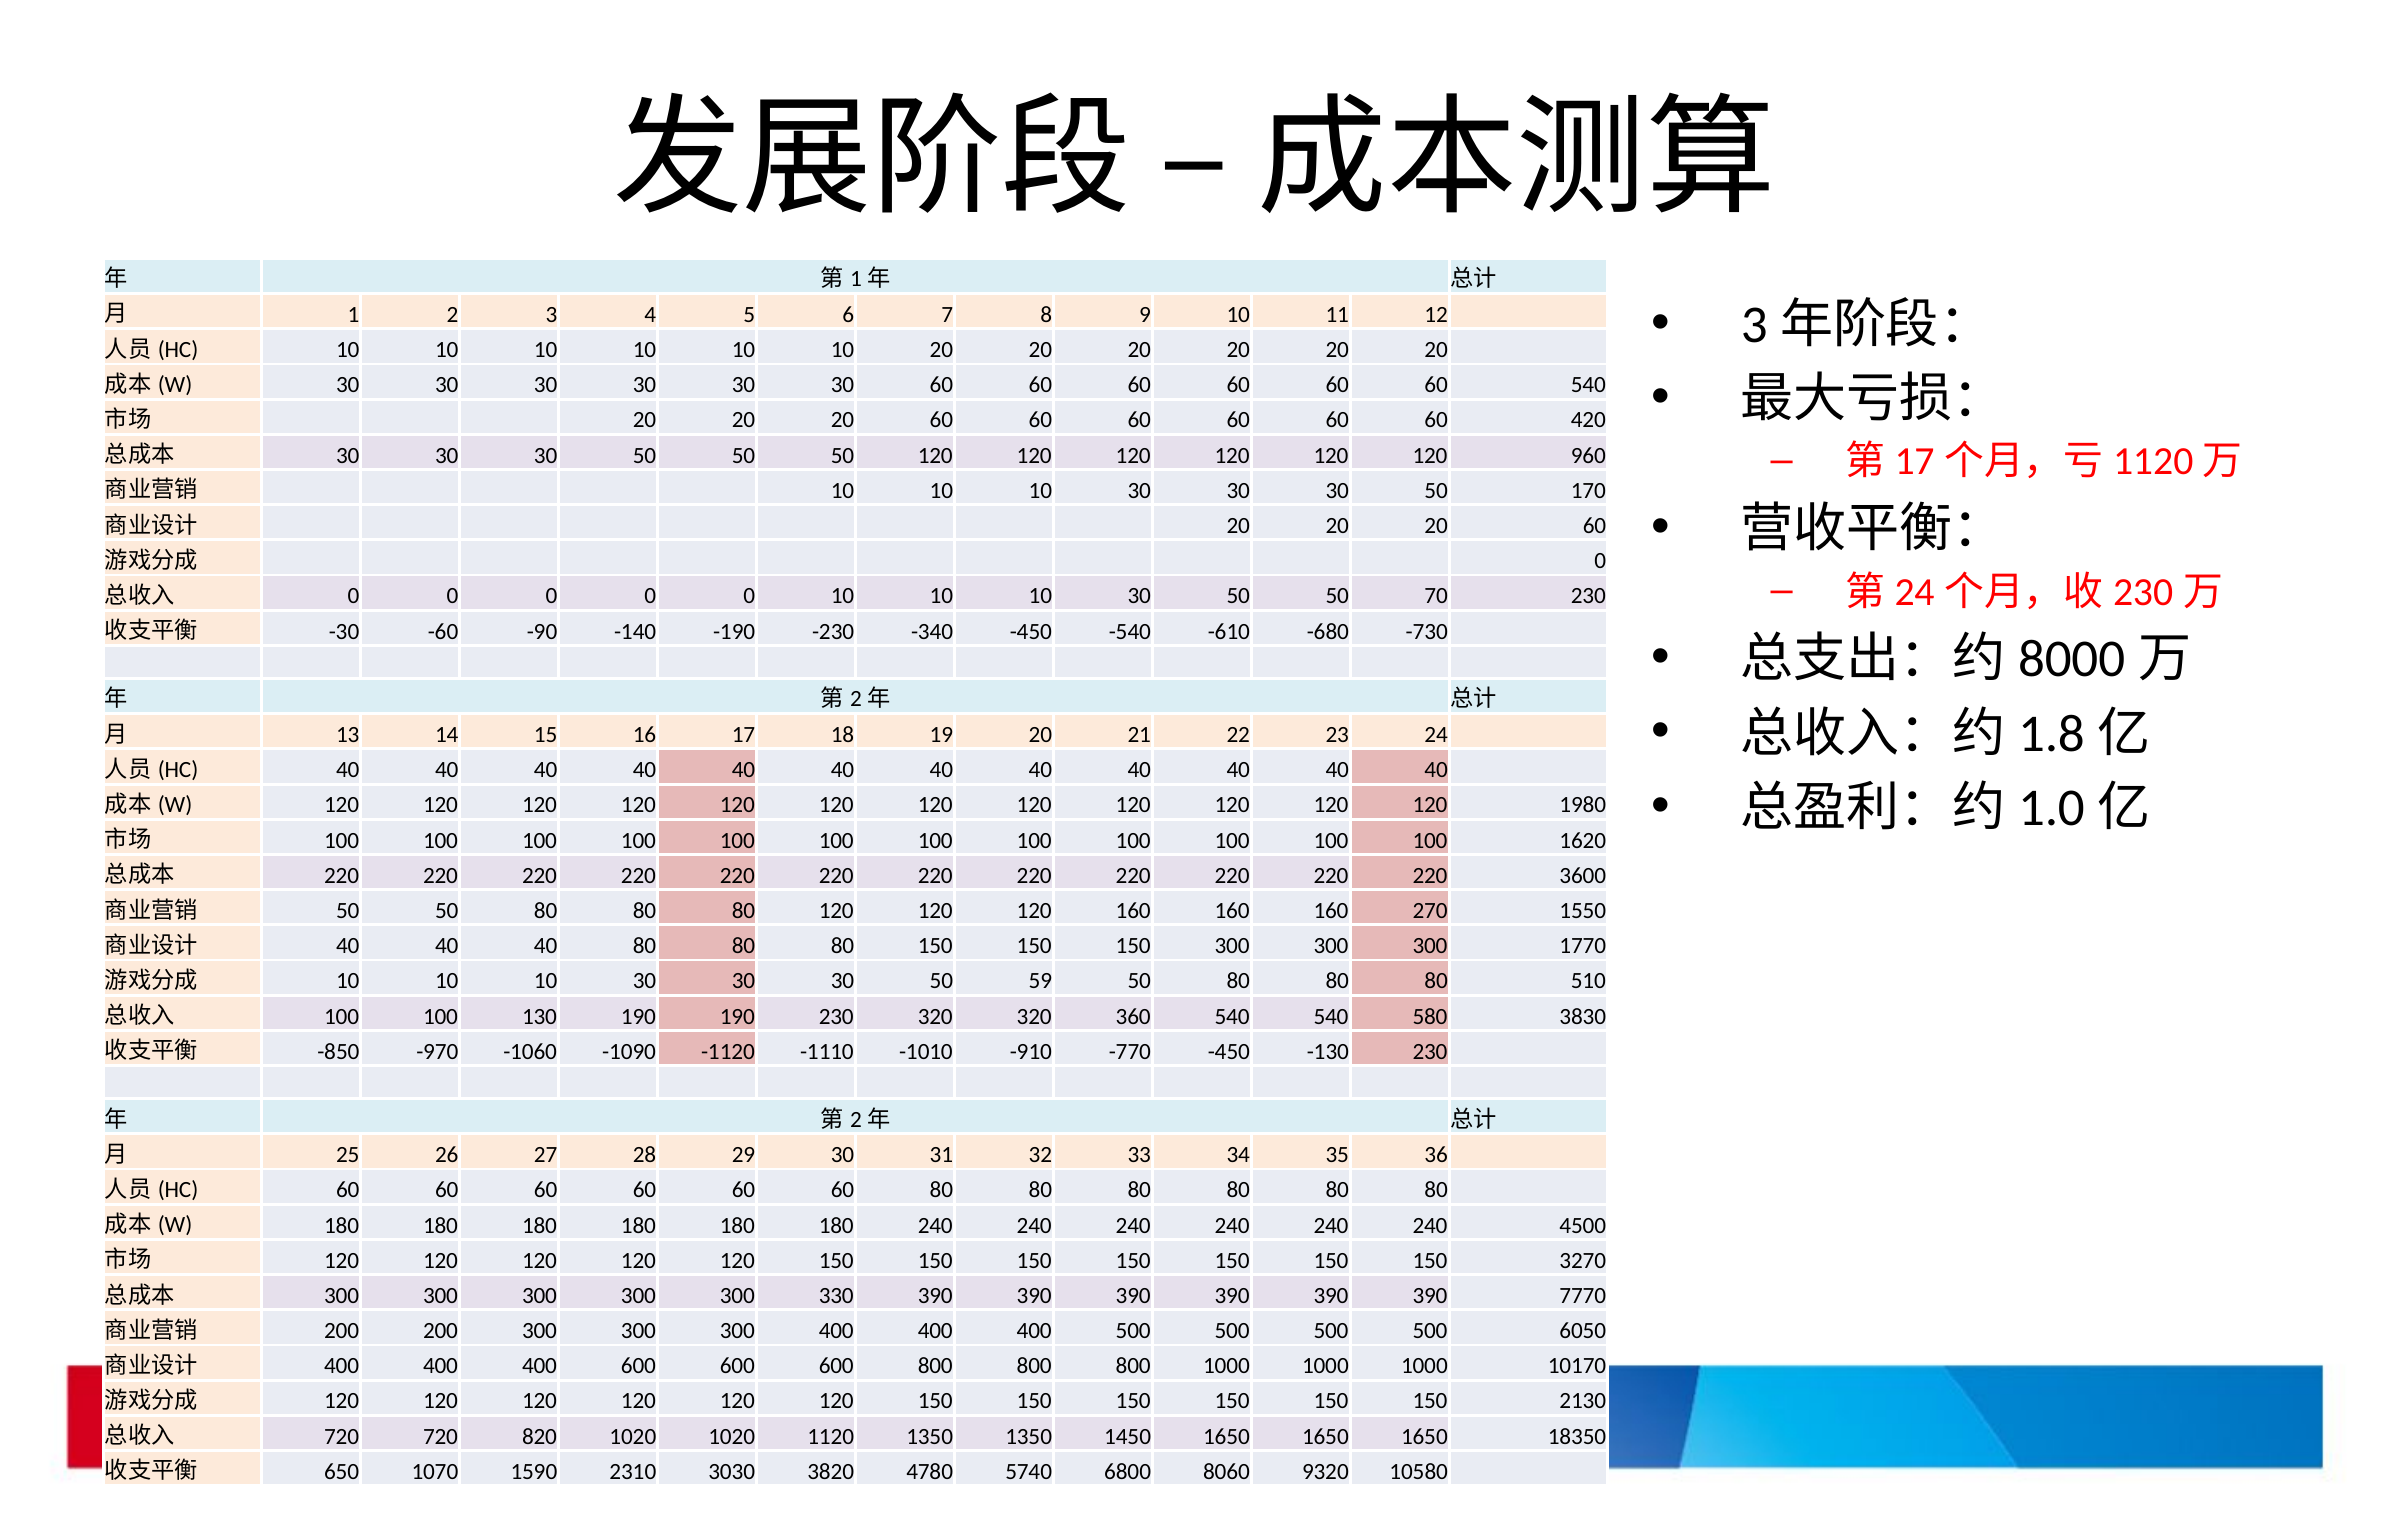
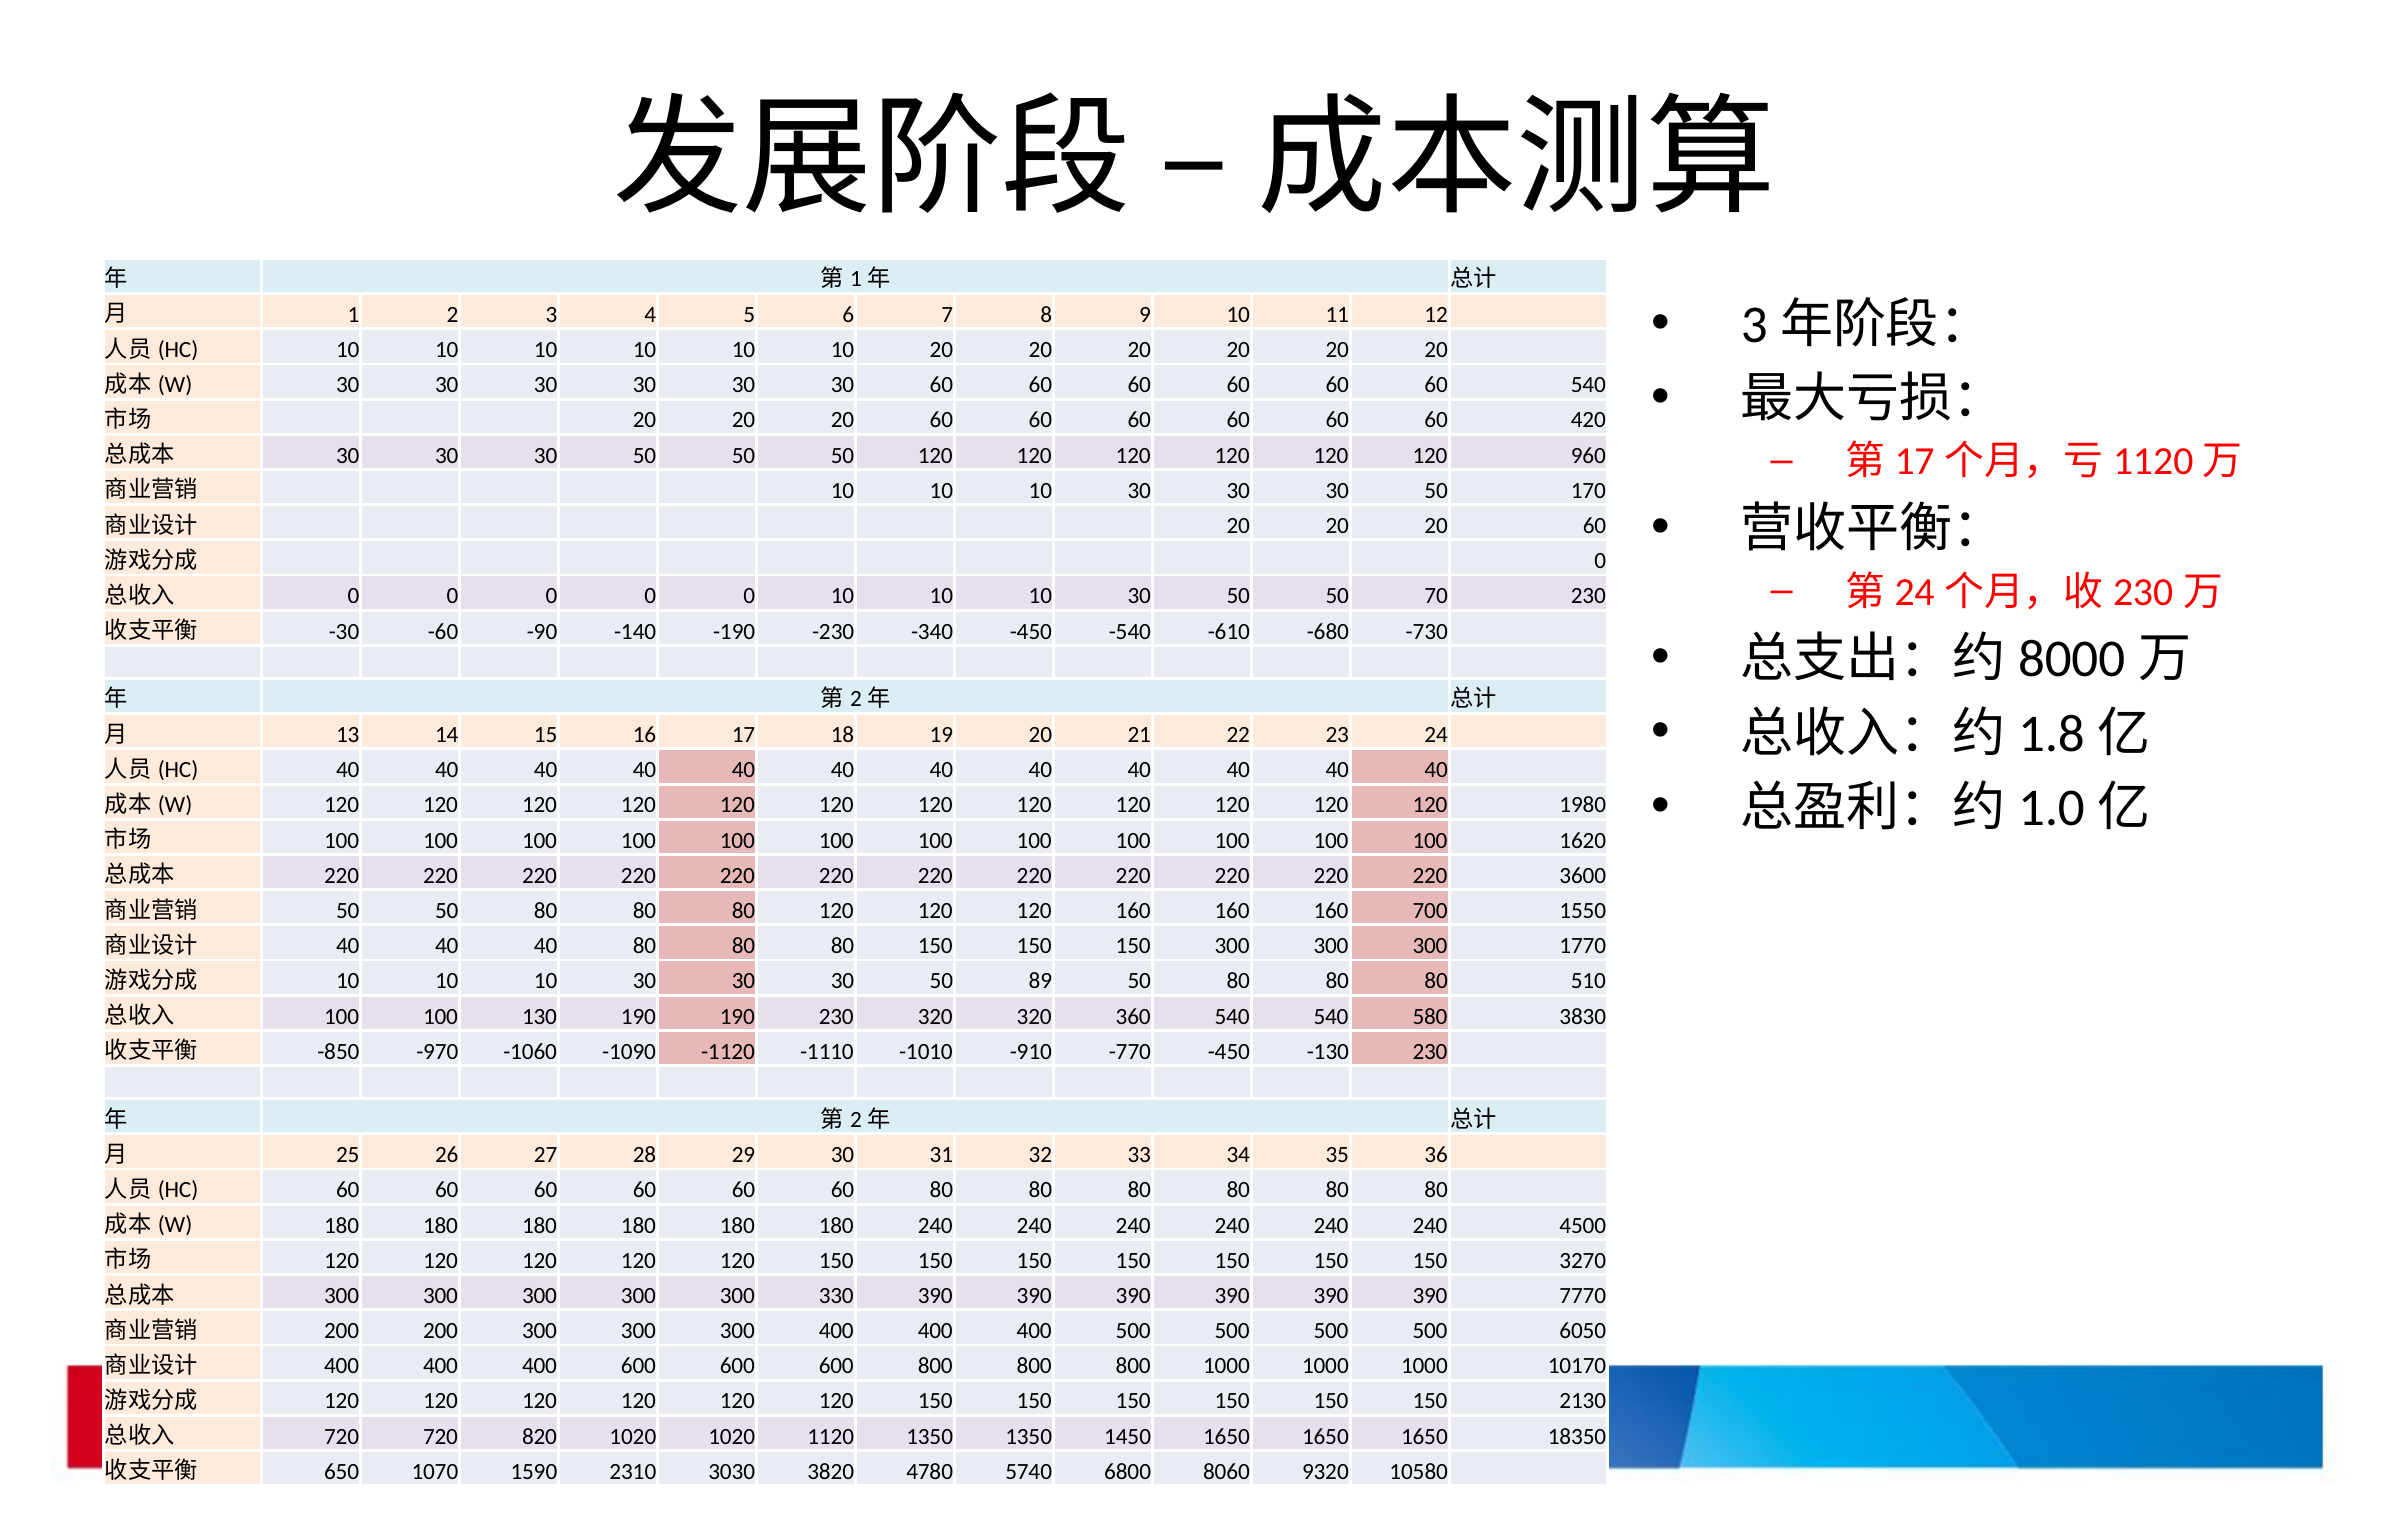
270: 270 -> 700 (1430, 910)
59: 59 -> 89 (1040, 981)
